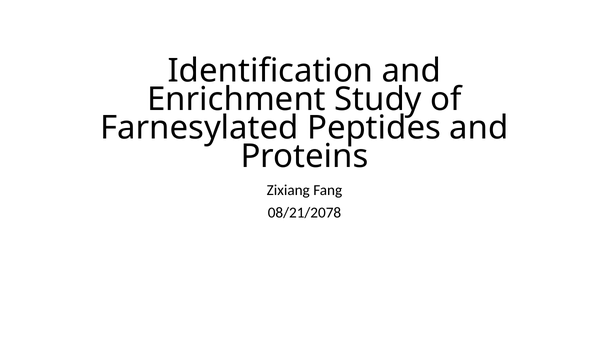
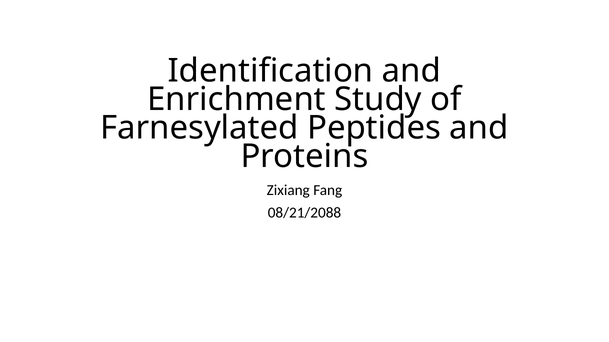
08/21/2078: 08/21/2078 -> 08/21/2088 (304, 213)
